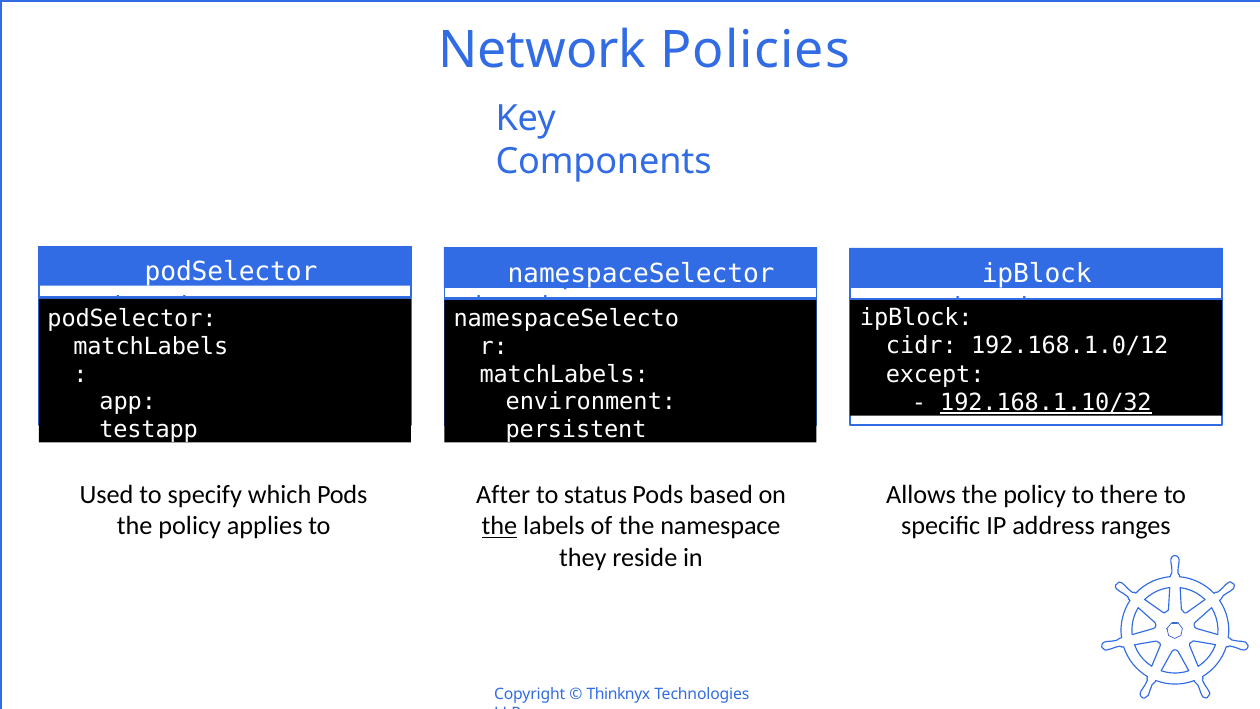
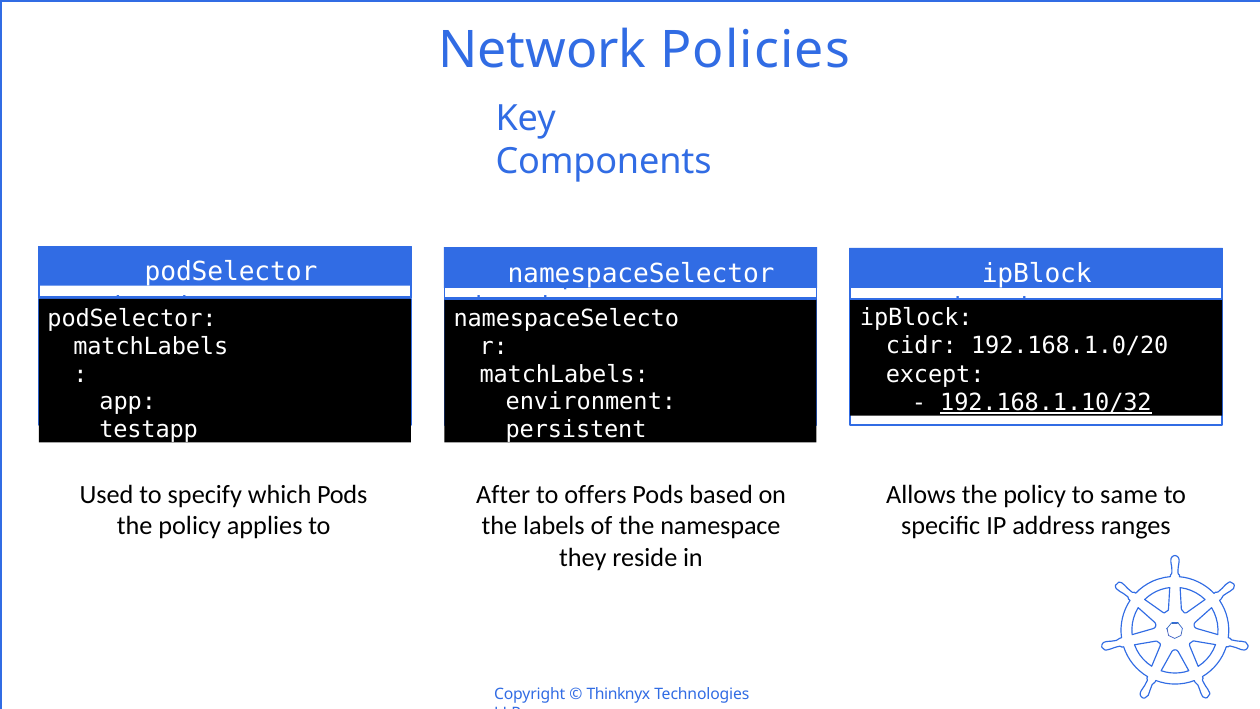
192.168.1.0/12: 192.168.1.0/12 -> 192.168.1.0/20 (1070, 346)
status: status -> offers (595, 494)
there: there -> same (1129, 494)
the underline: present -> none (499, 526)
